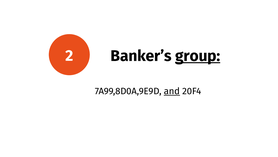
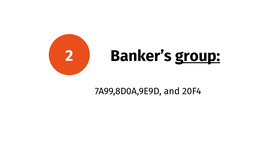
and underline: present -> none (172, 91)
